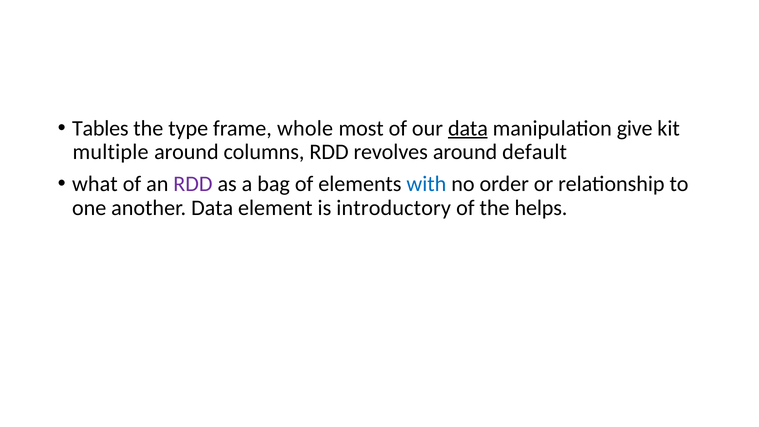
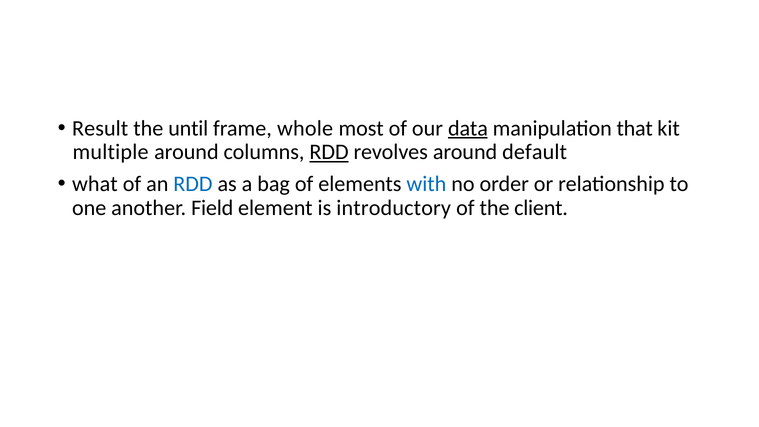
Tables: Tables -> Result (100, 128)
type: type -> until (188, 128)
give: give -> that (635, 128)
RDD underline: none -> present (329, 152)
RDD colour: purple -> blue (193, 184)
another Data: Data -> Field (212, 208)
helps: helps -> client (541, 208)
